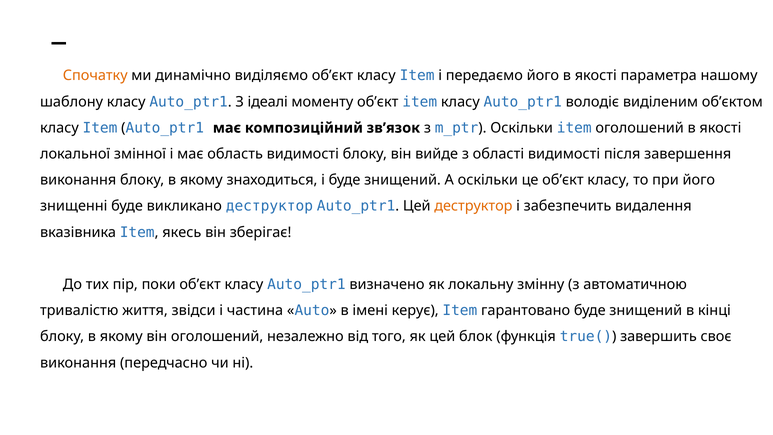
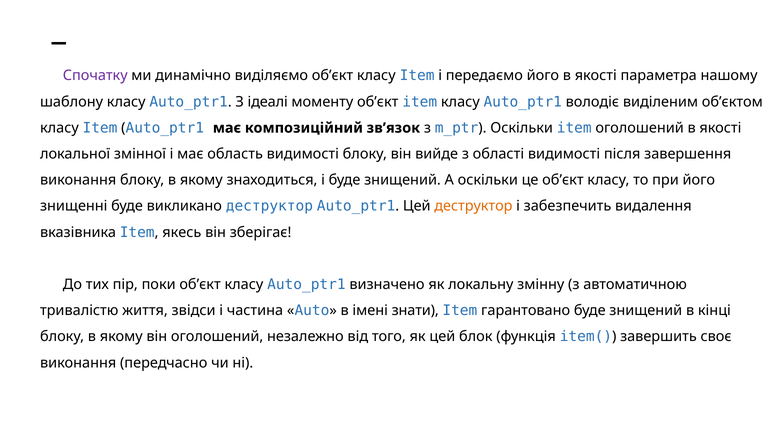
Спочатку colour: orange -> purple (95, 76)
керує: керує -> знати (415, 310)
true(: true( -> item( (586, 337)
